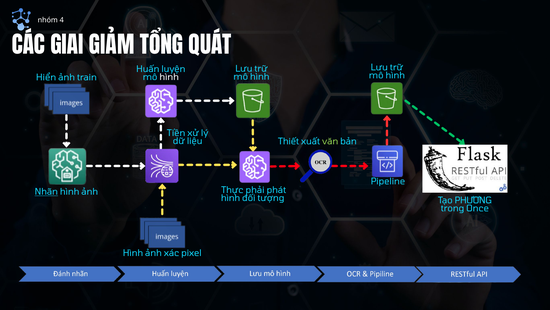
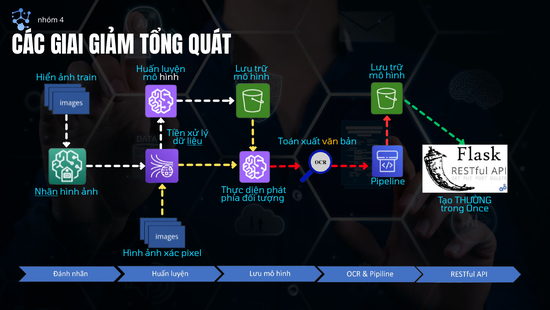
liệu underline: none -> present (195, 141)
Thiết: Thiết -> Toán (289, 141)
văn colour: light green -> yellow (330, 141)
phải: phải -> diện (255, 190)
hình: hình -> phía (230, 198)
PHƯƠNG: PHƯƠNG -> THƯỜNG (473, 200)
